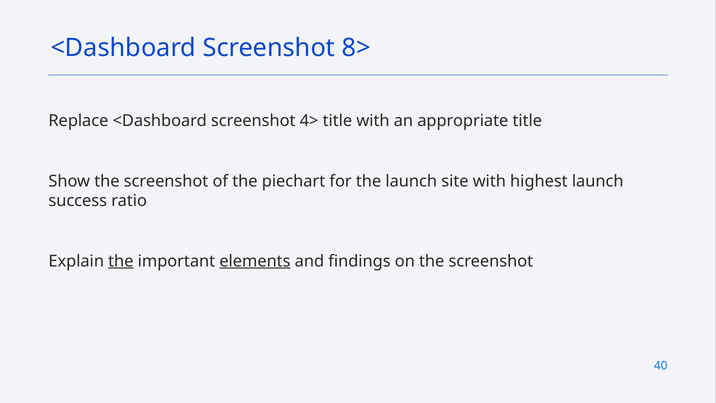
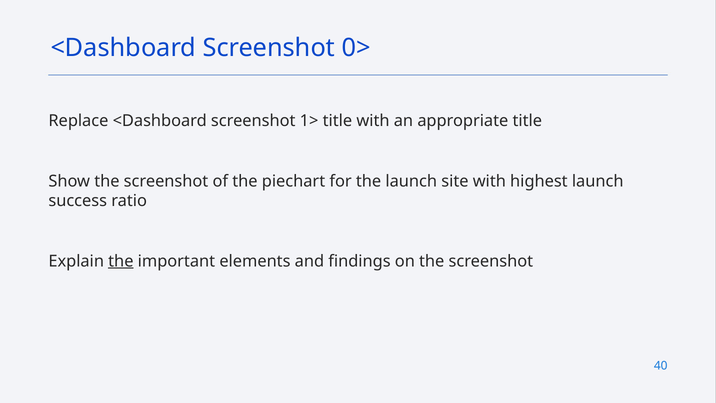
8>: 8> -> 0> (356, 48)
4>: 4> -> 1> (309, 121)
elements underline: present -> none (255, 261)
